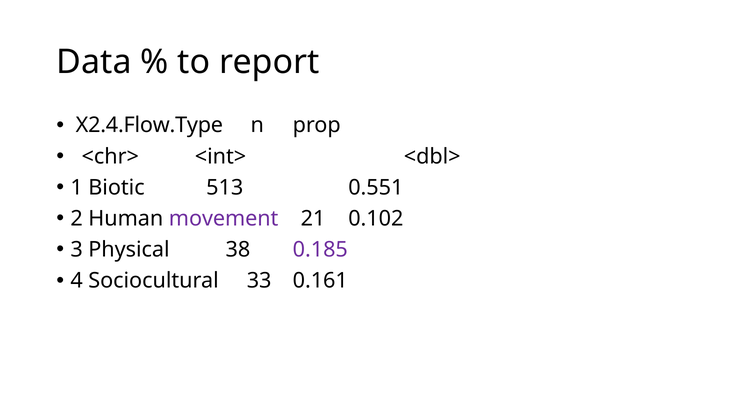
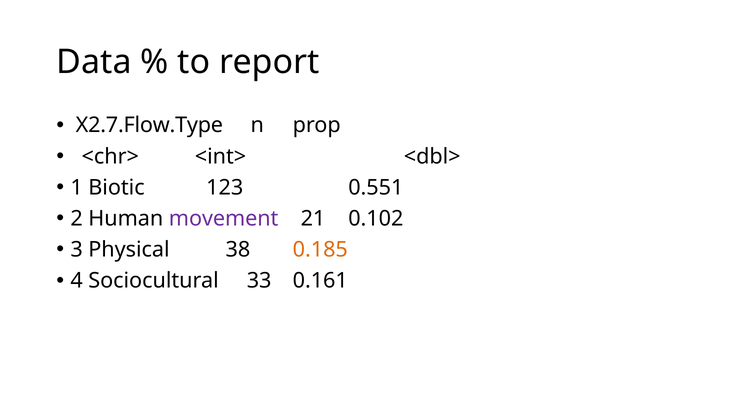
X2.4.Flow.Type: X2.4.Flow.Type -> X2.7.Flow.Type (149, 125)
513: 513 -> 123 (225, 187)
0.185 colour: purple -> orange (320, 250)
